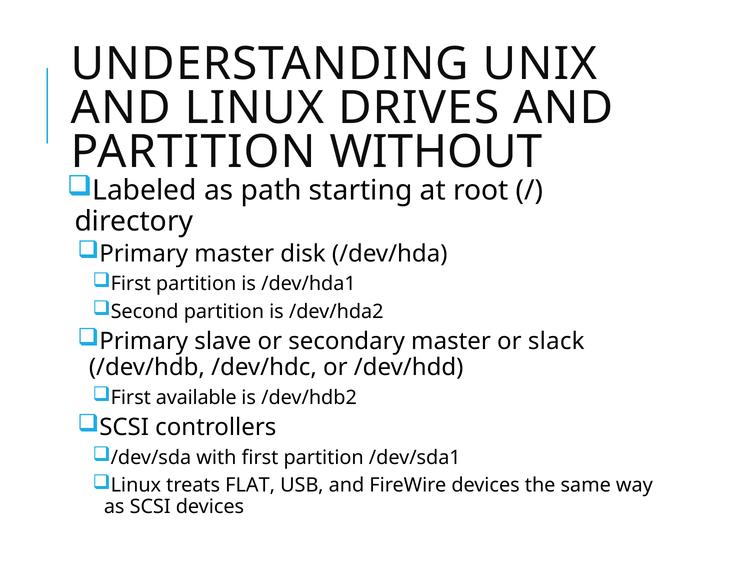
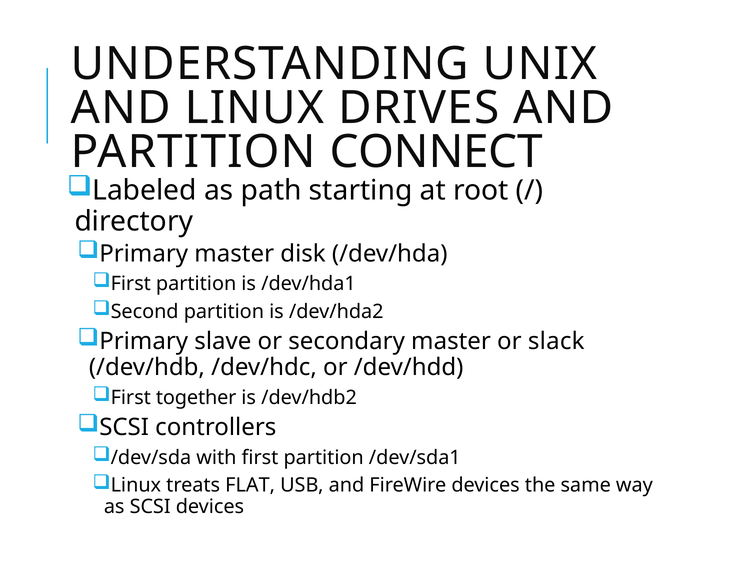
WITHOUT: WITHOUT -> CONNECT (436, 152)
available: available -> together (196, 397)
